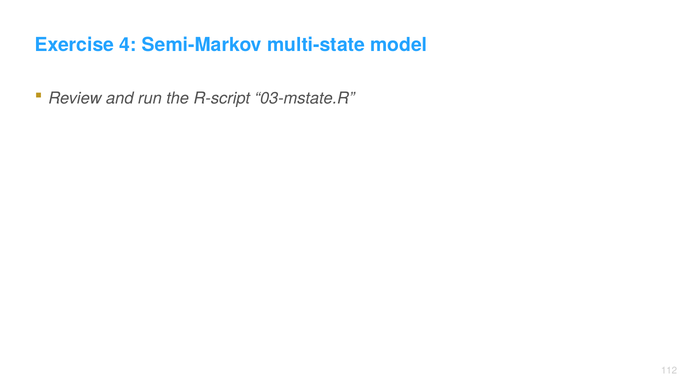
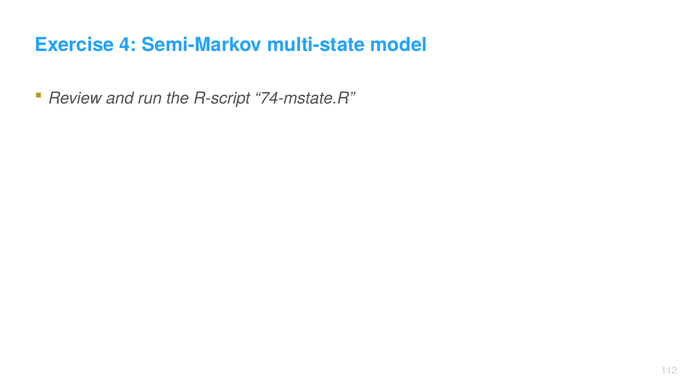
03-mstate.R: 03-mstate.R -> 74-mstate.R (305, 99)
